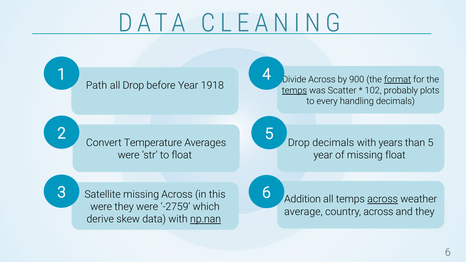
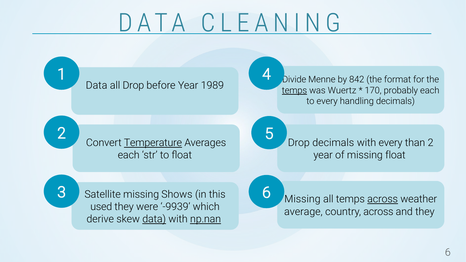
Divide Across: Across -> Menne (322, 80)
900: 900 -> 842 (357, 80)
format underline: present -> none (398, 80)
Path: Path -> Data (97, 86)
1918: 1918 -> 1989 (212, 86)
Scatter: Scatter -> Wuertz (342, 90)
102: 102 -> 170 (373, 90)
probably plots: plots -> each (430, 90)
Temperature underline: none -> present (153, 143)
with years: years -> every (391, 143)
than 5: 5 -> 2 (431, 143)
were: were -> each (129, 155)
missing Across: Across -> Shows (177, 194)
Addition: Addition -> Missing (302, 199)
were: were -> used (101, 207)
-2759: -2759 -> -9939 (175, 207)
data underline: none -> present (154, 219)
